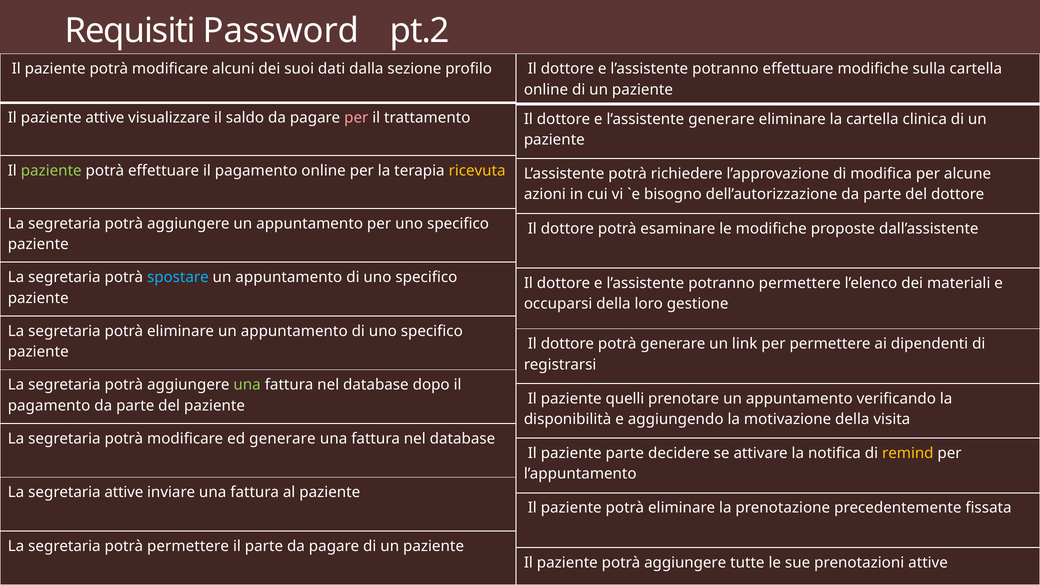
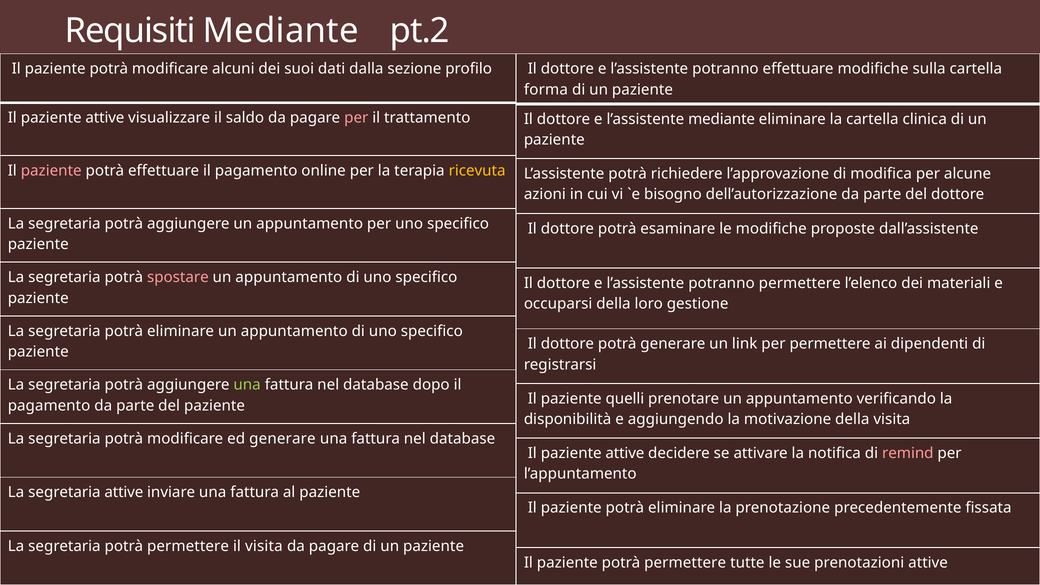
Requisiti Password: Password -> Mediante (281, 31)
online: online -> forma (546, 90)
l’assistente generare: generare -> mediante (722, 119)
paziente colour: light green -> pink (51, 171)
spostare colour: light blue -> pink (178, 277)
parte: parte -> attive (625, 453)
remind colour: yellow -> pink (908, 453)
il parte: parte -> visita (264, 546)
paziente potrà aggiungere: aggiungere -> permettere (685, 563)
